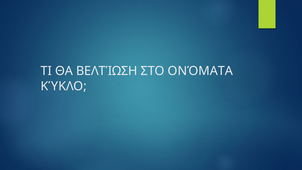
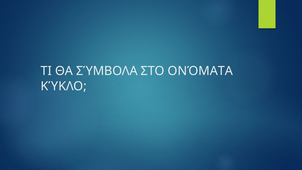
ΒΕΛΤΊΩΣΗ: ΒΕΛΤΊΩΣΗ -> ΣΎΜΒΟΛΑ (107, 71)
